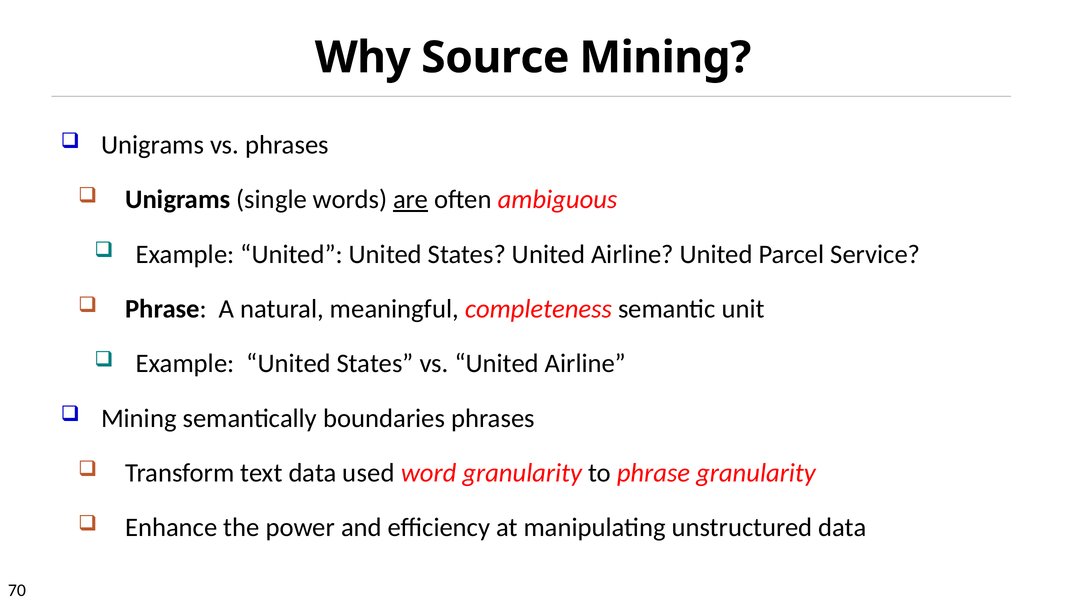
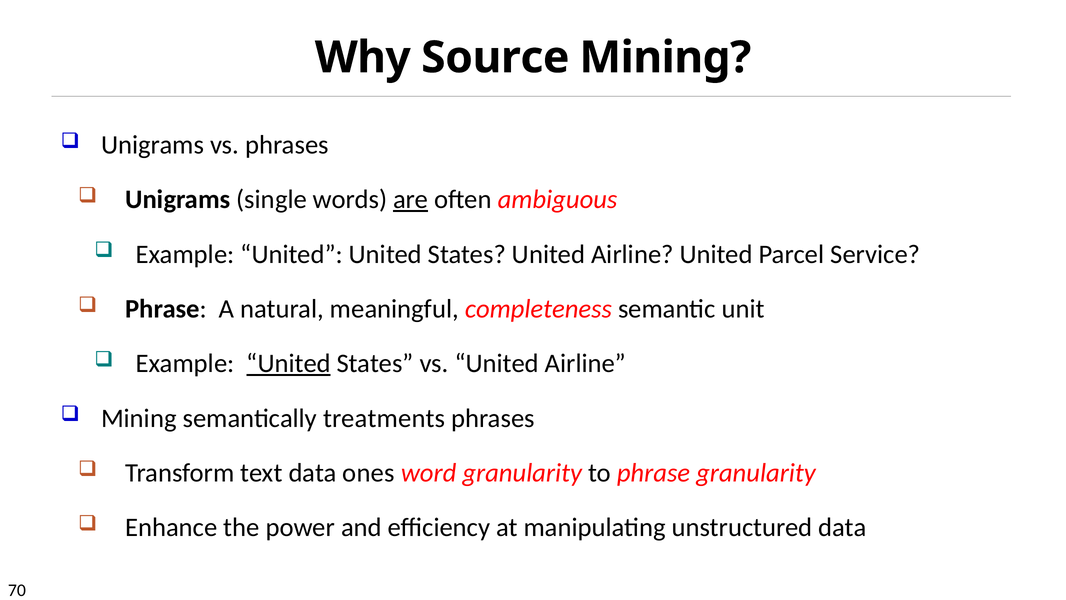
United underline: none -> present (289, 363)
boundaries: boundaries -> treatments (384, 418)
used: used -> ones (369, 473)
